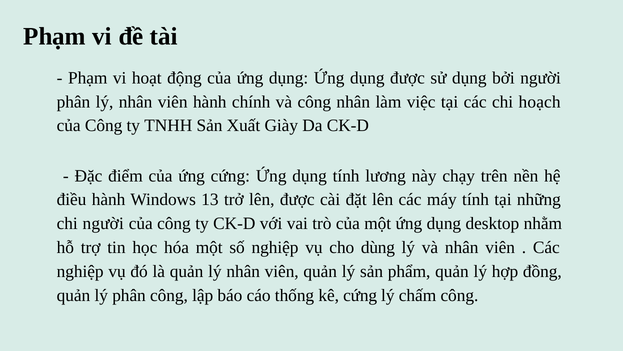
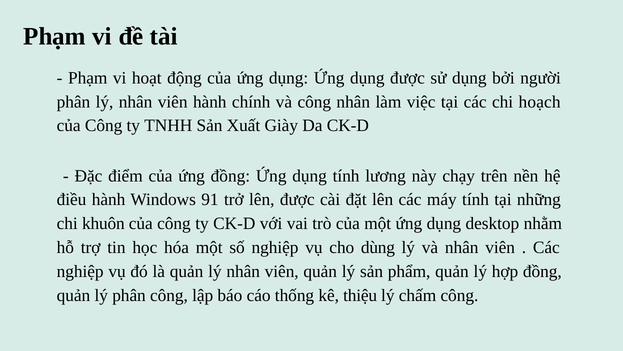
ứng cứng: cứng -> đồng (230, 176)
13: 13 -> 91 (210, 199)
chi người: người -> khuôn (103, 223)
kê cứng: cứng -> thiệu (360, 295)
